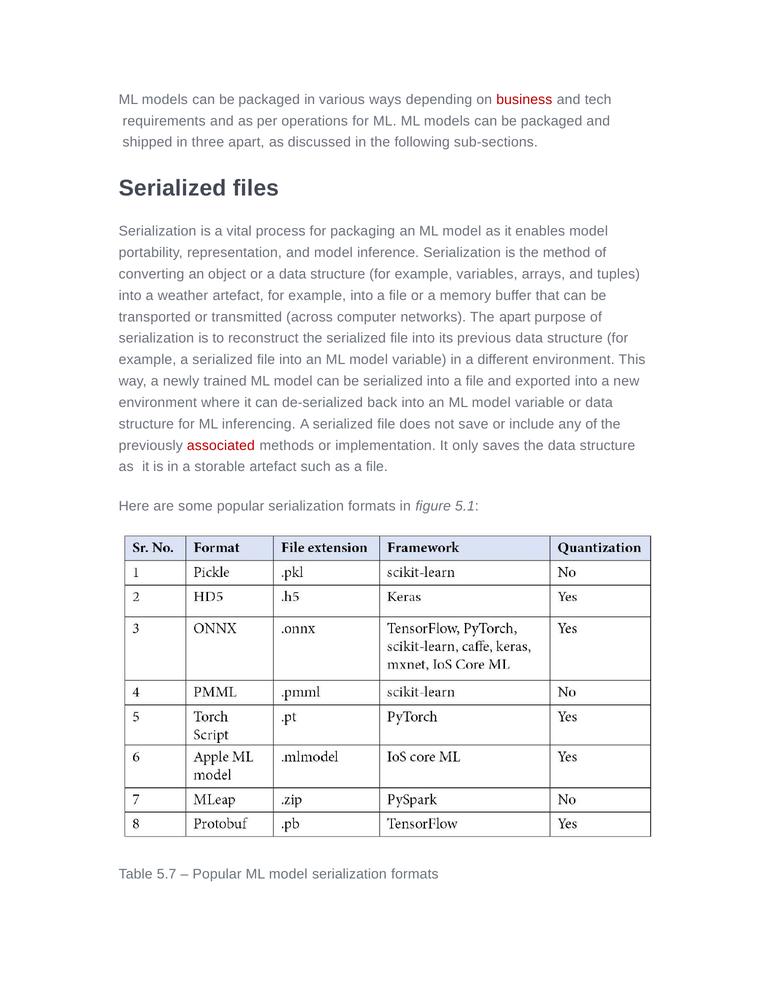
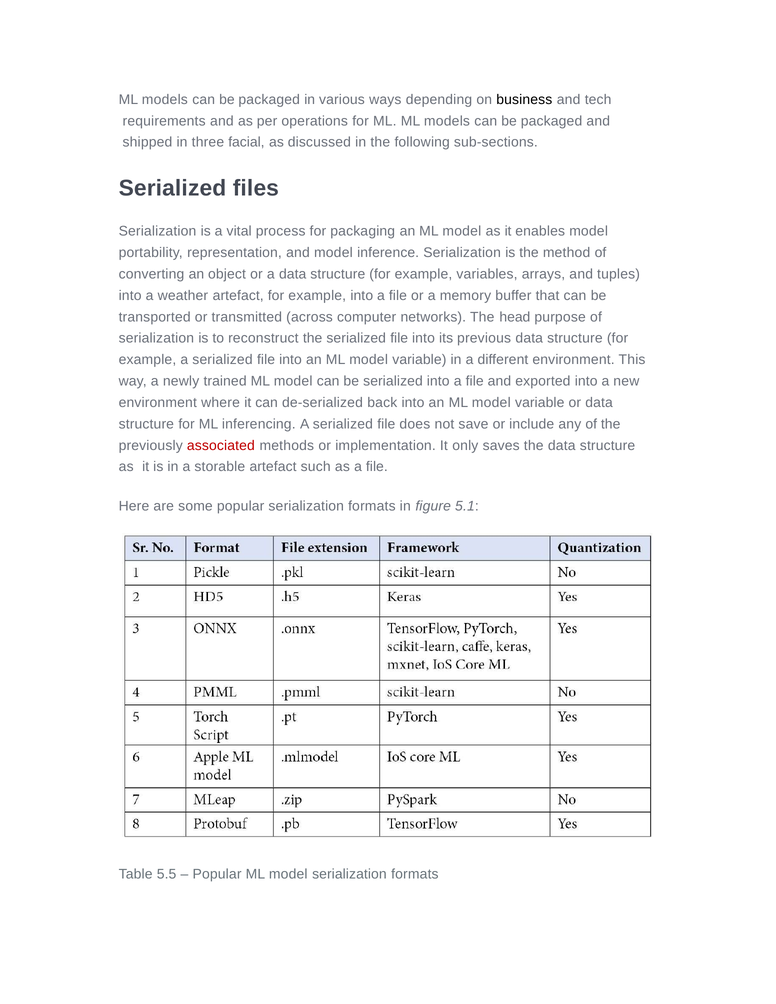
business colour: red -> black (524, 100)
three apart: apart -> facial (246, 142)
The apart: apart -> head (515, 317)
5.7: 5.7 -> 5.5 (167, 874)
